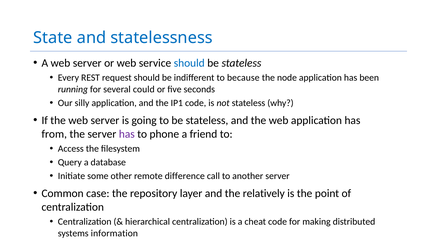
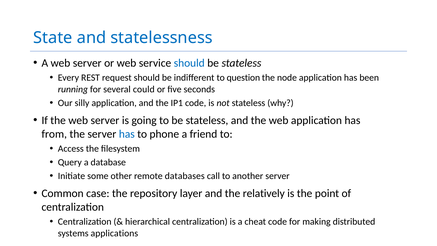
because: because -> question (243, 78)
has colour: purple -> blue (127, 134)
difference: difference -> databases (185, 176)
information: information -> applications (114, 233)
